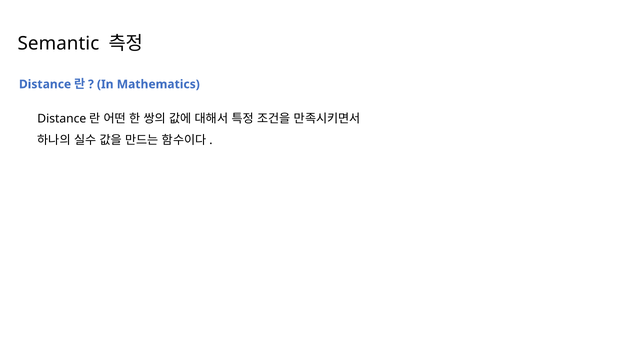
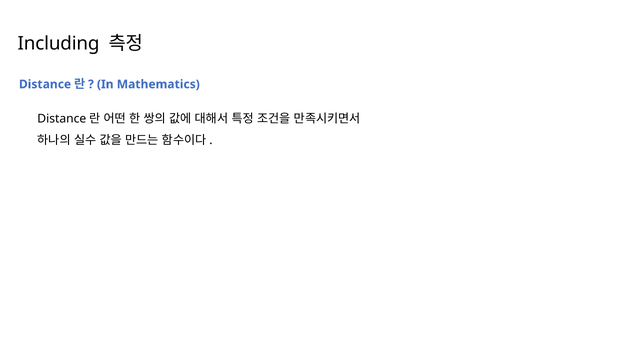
Semantic: Semantic -> Including (59, 44)
